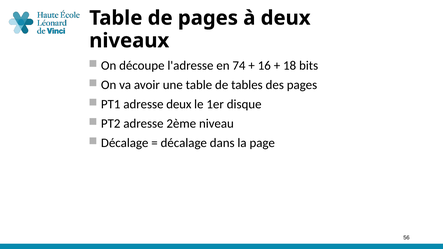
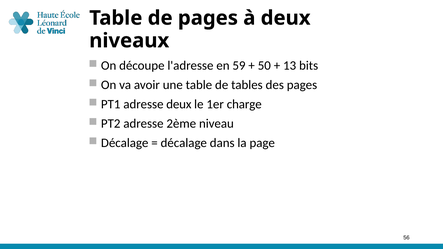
74: 74 -> 59 (239, 66)
16: 16 -> 50 (264, 66)
18: 18 -> 13 (290, 66)
disque: disque -> charge (244, 104)
